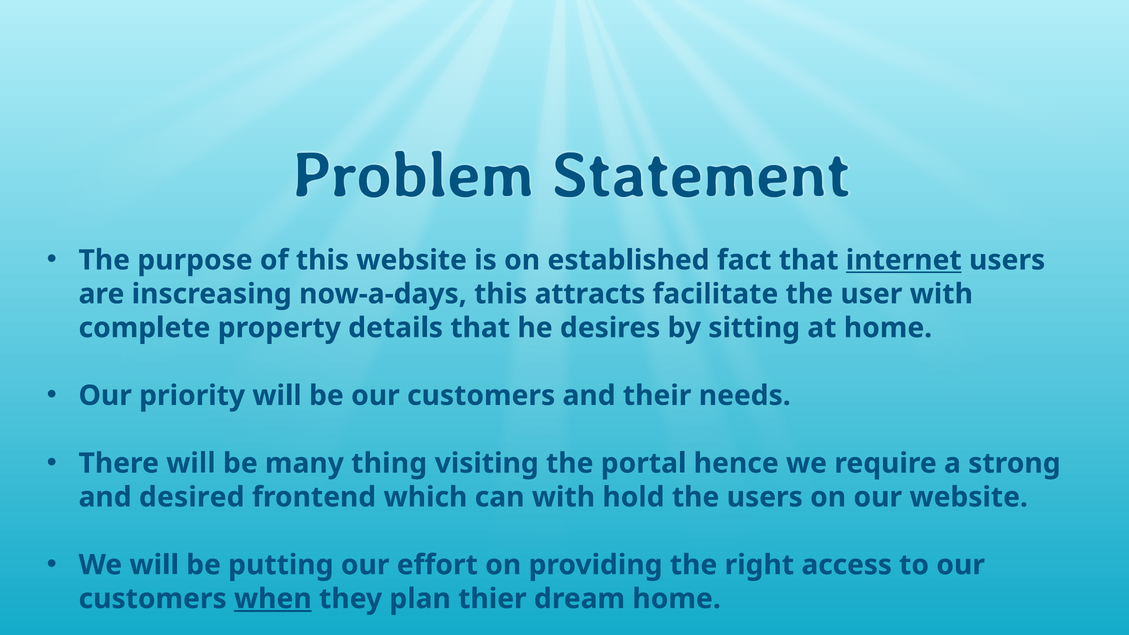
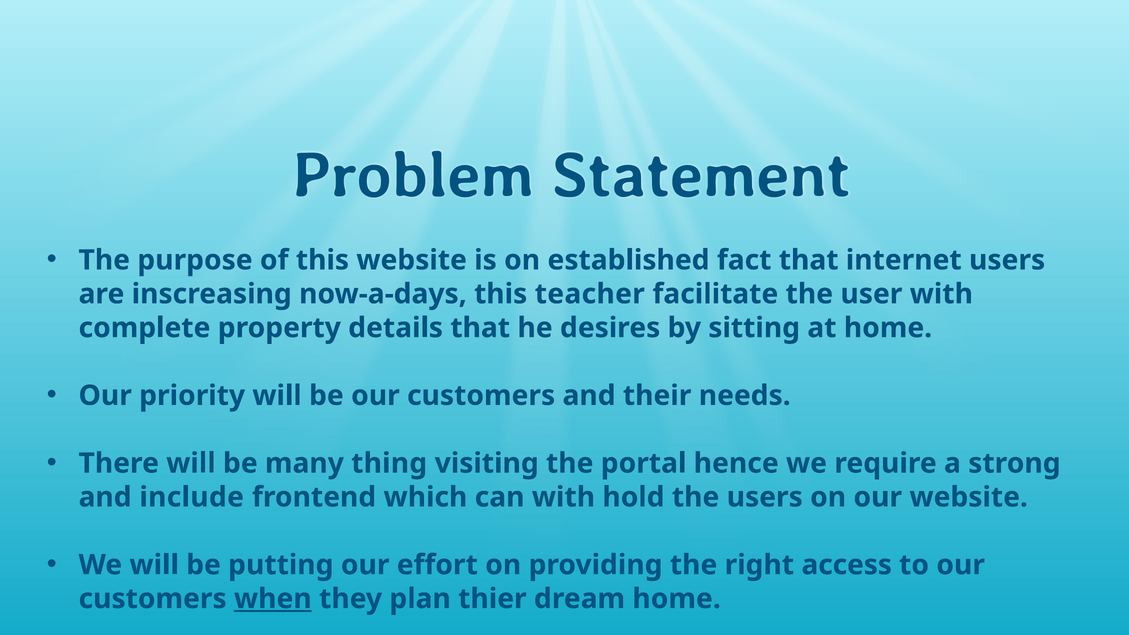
internet underline: present -> none (904, 260)
attracts: attracts -> teacher (590, 294)
desired: desired -> include (192, 497)
